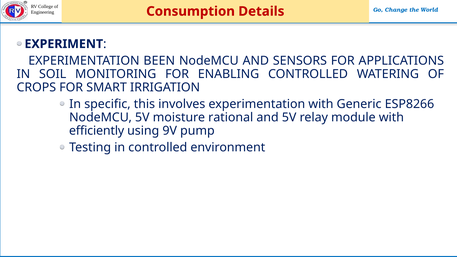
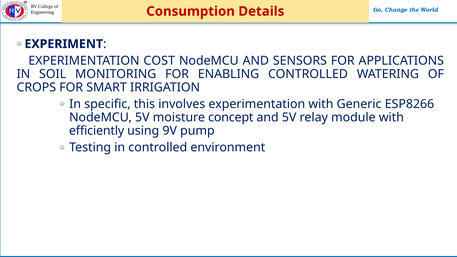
BEEN: BEEN -> COST (159, 61)
rational: rational -> concept (231, 117)
